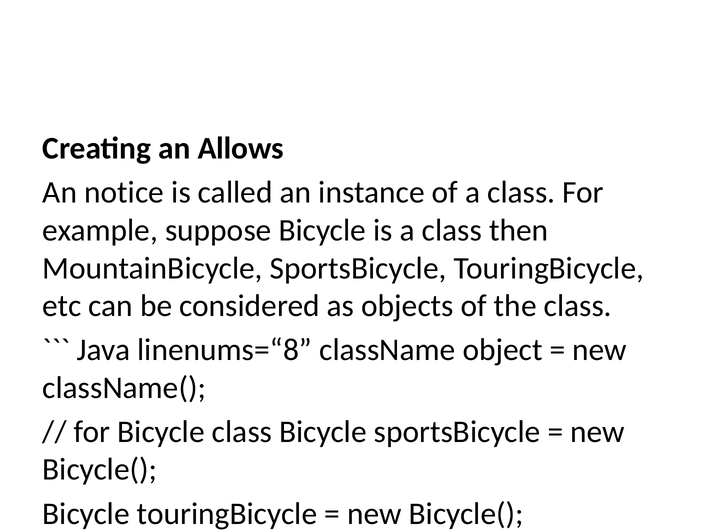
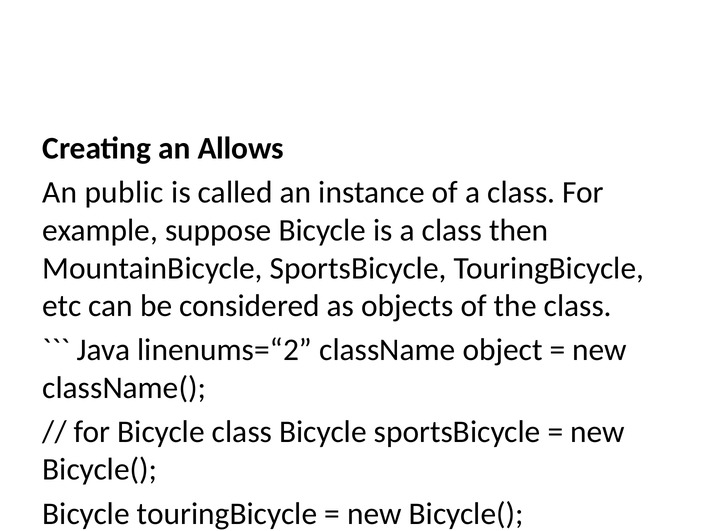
notice: notice -> public (124, 192)
linenums=“8: linenums=“8 -> linenums=“2 (225, 349)
